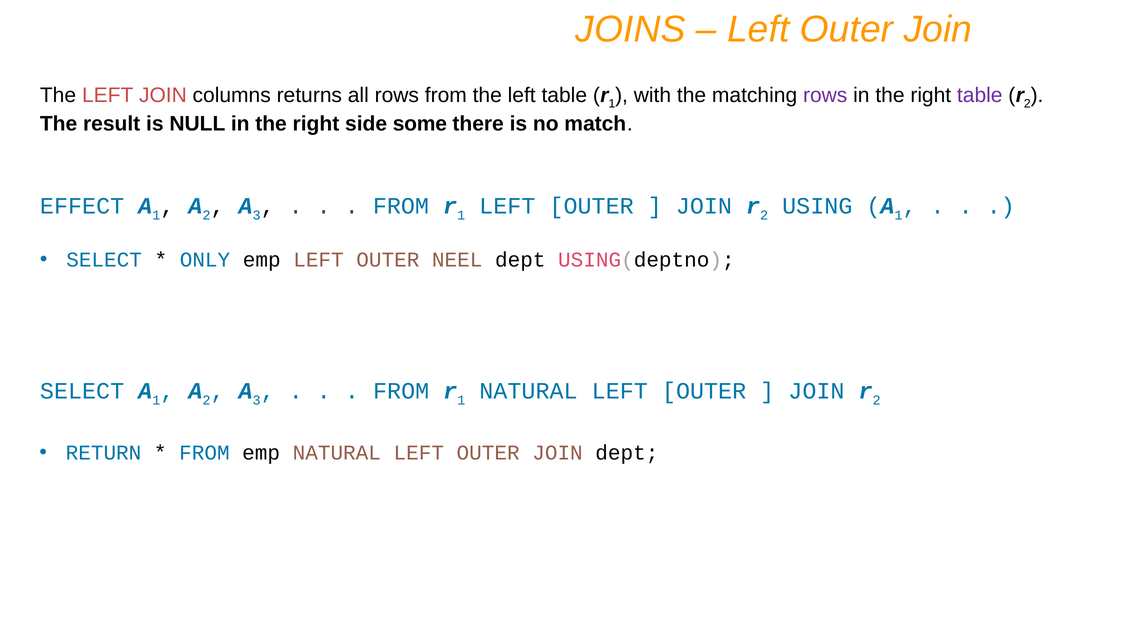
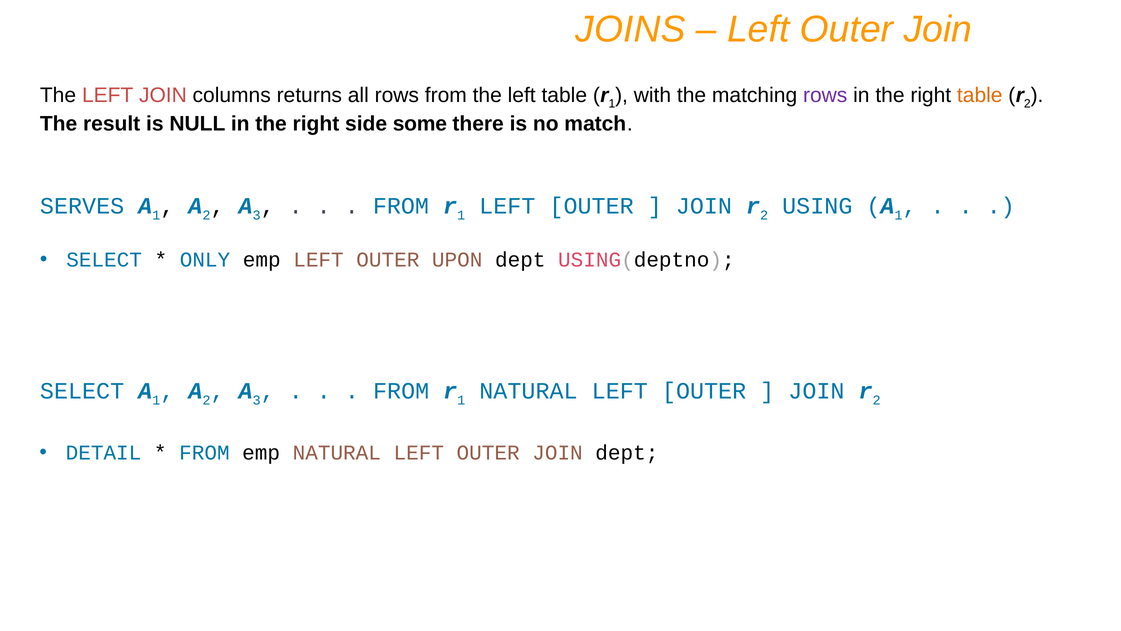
table colour: purple -> orange (980, 95)
EFFECT: EFFECT -> SERVES (82, 206)
NEEL: NEEL -> UPON (457, 260)
RETURN: RETURN -> DETAIL (104, 453)
